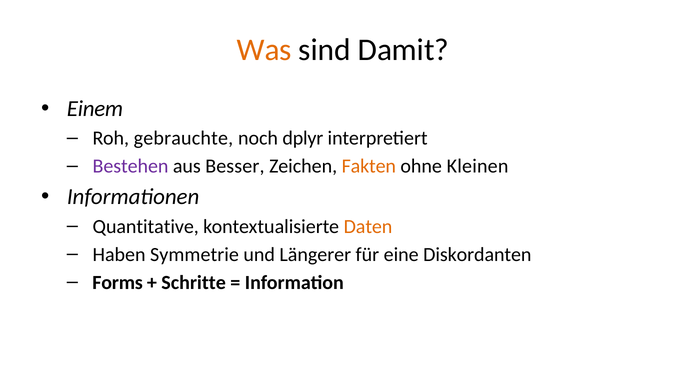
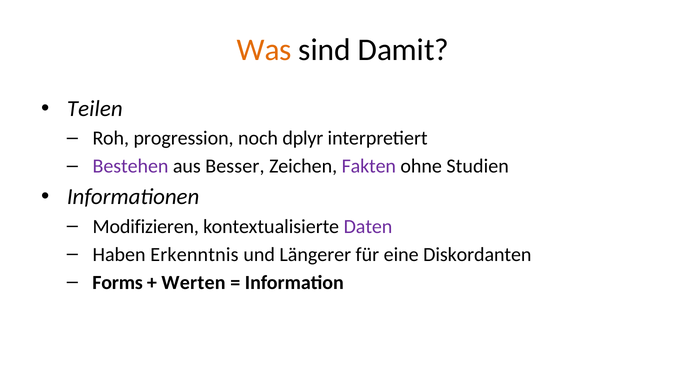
Einem: Einem -> Teilen (95, 109)
gebrauchte: gebrauchte -> progression (184, 138)
Fakten colour: orange -> purple (369, 166)
Kleinen: Kleinen -> Studien (478, 166)
Quantitative: Quantitative -> Modifizieren (146, 226)
Daten colour: orange -> purple (368, 226)
Symmetrie: Symmetrie -> Erkenntnis (194, 254)
Schritte: Schritte -> Werten (193, 282)
